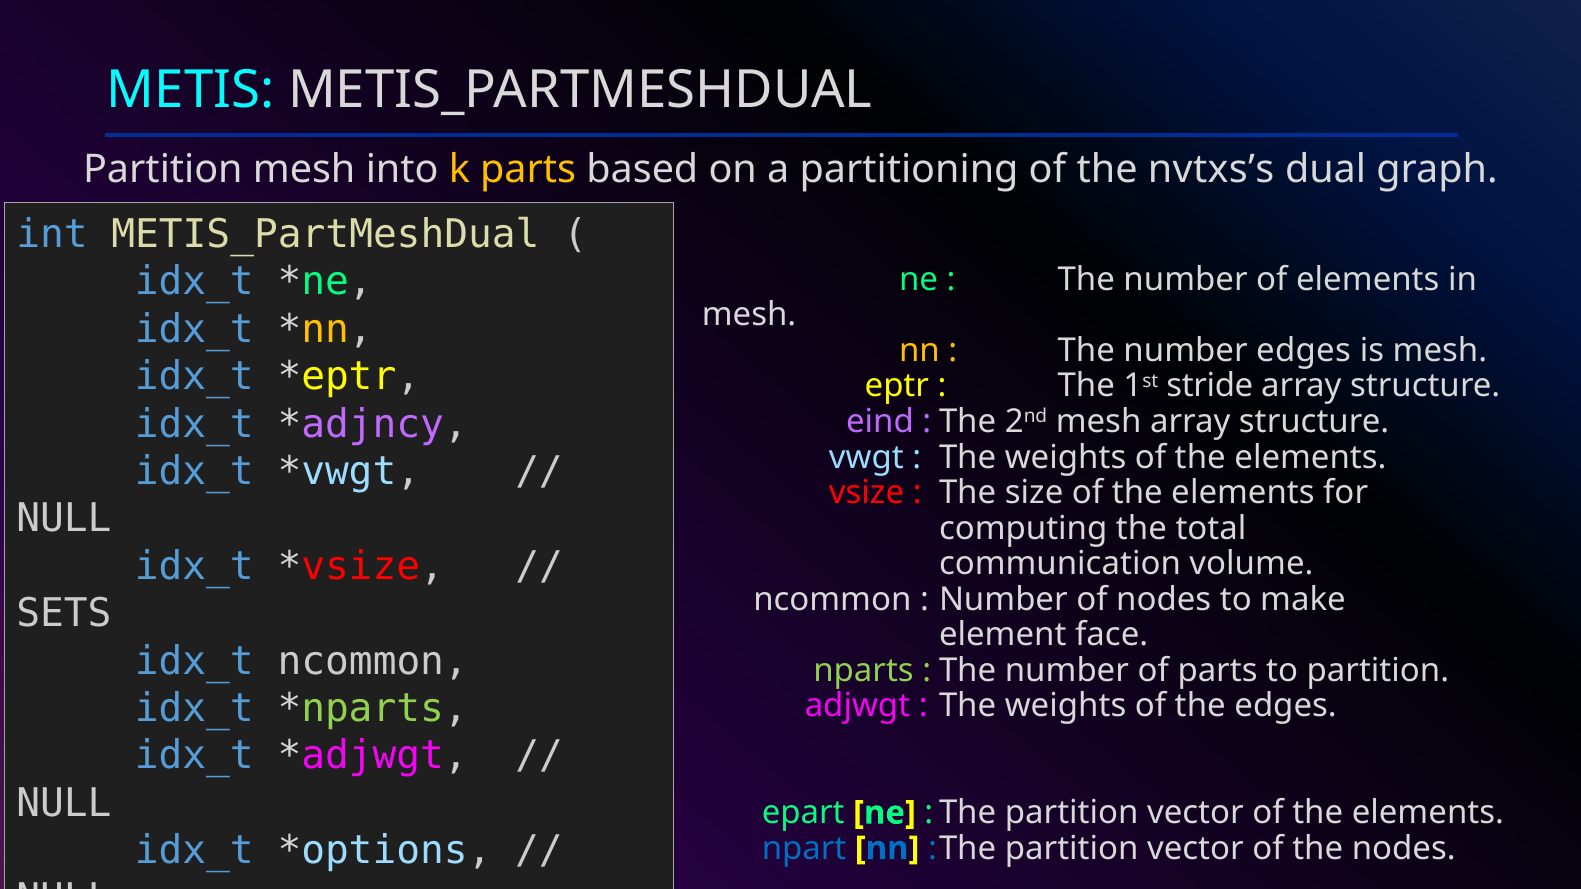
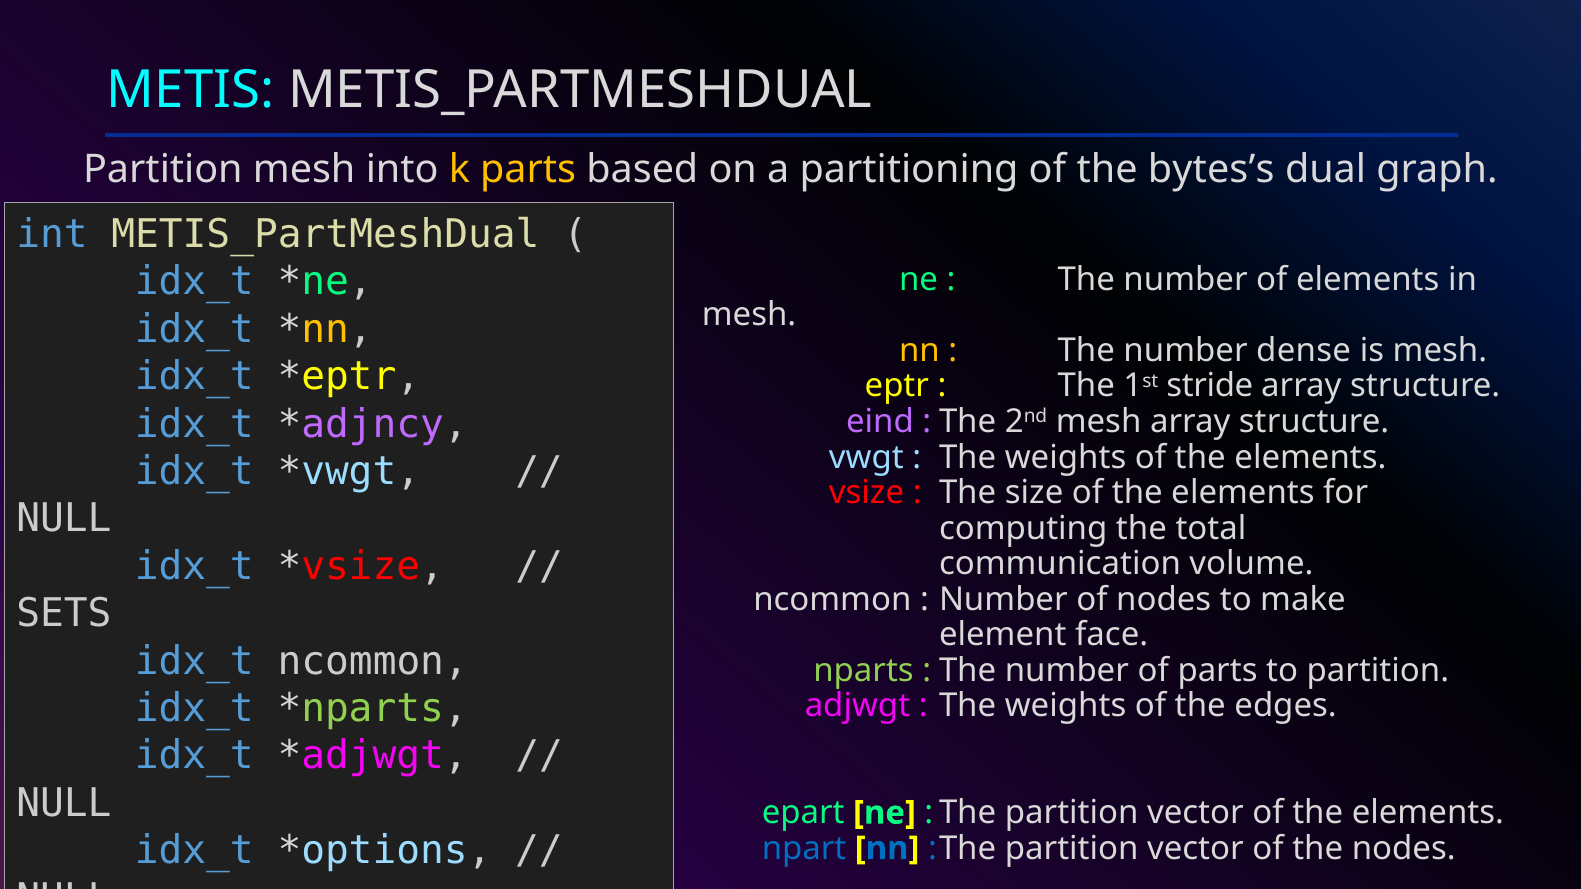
nvtxs’s: nvtxs’s -> bytes’s (1211, 169)
number edges: edges -> dense (1304, 351)
